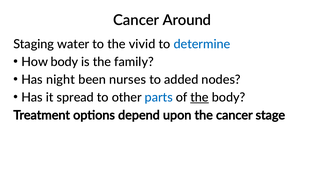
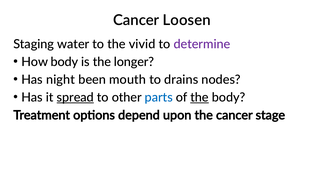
Around: Around -> Loosen (187, 20)
determine colour: blue -> purple (202, 44)
family: family -> longer (134, 62)
nurses: nurses -> mouth (128, 80)
added: added -> drains (181, 80)
spread underline: none -> present (75, 97)
